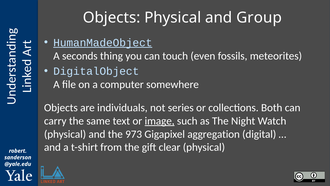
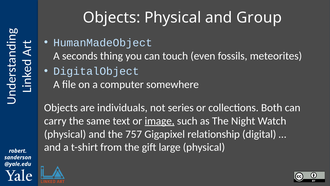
HumanMadeObject underline: present -> none (103, 43)
973: 973 -> 757 (134, 134)
aggregation: aggregation -> relationship (214, 134)
clear: clear -> large (170, 147)
